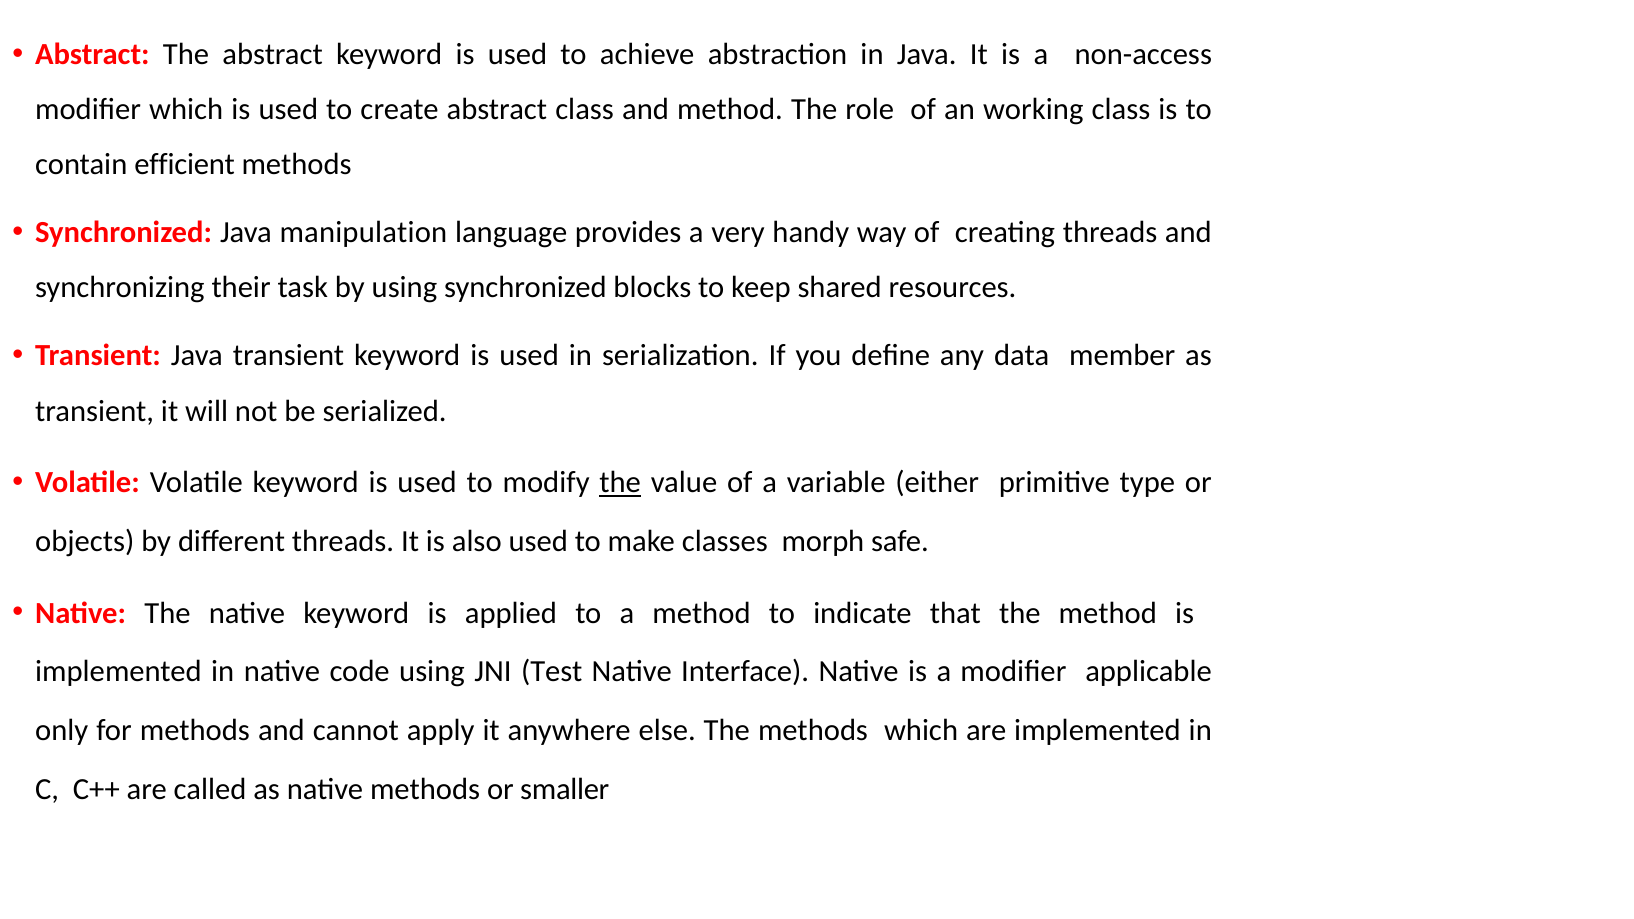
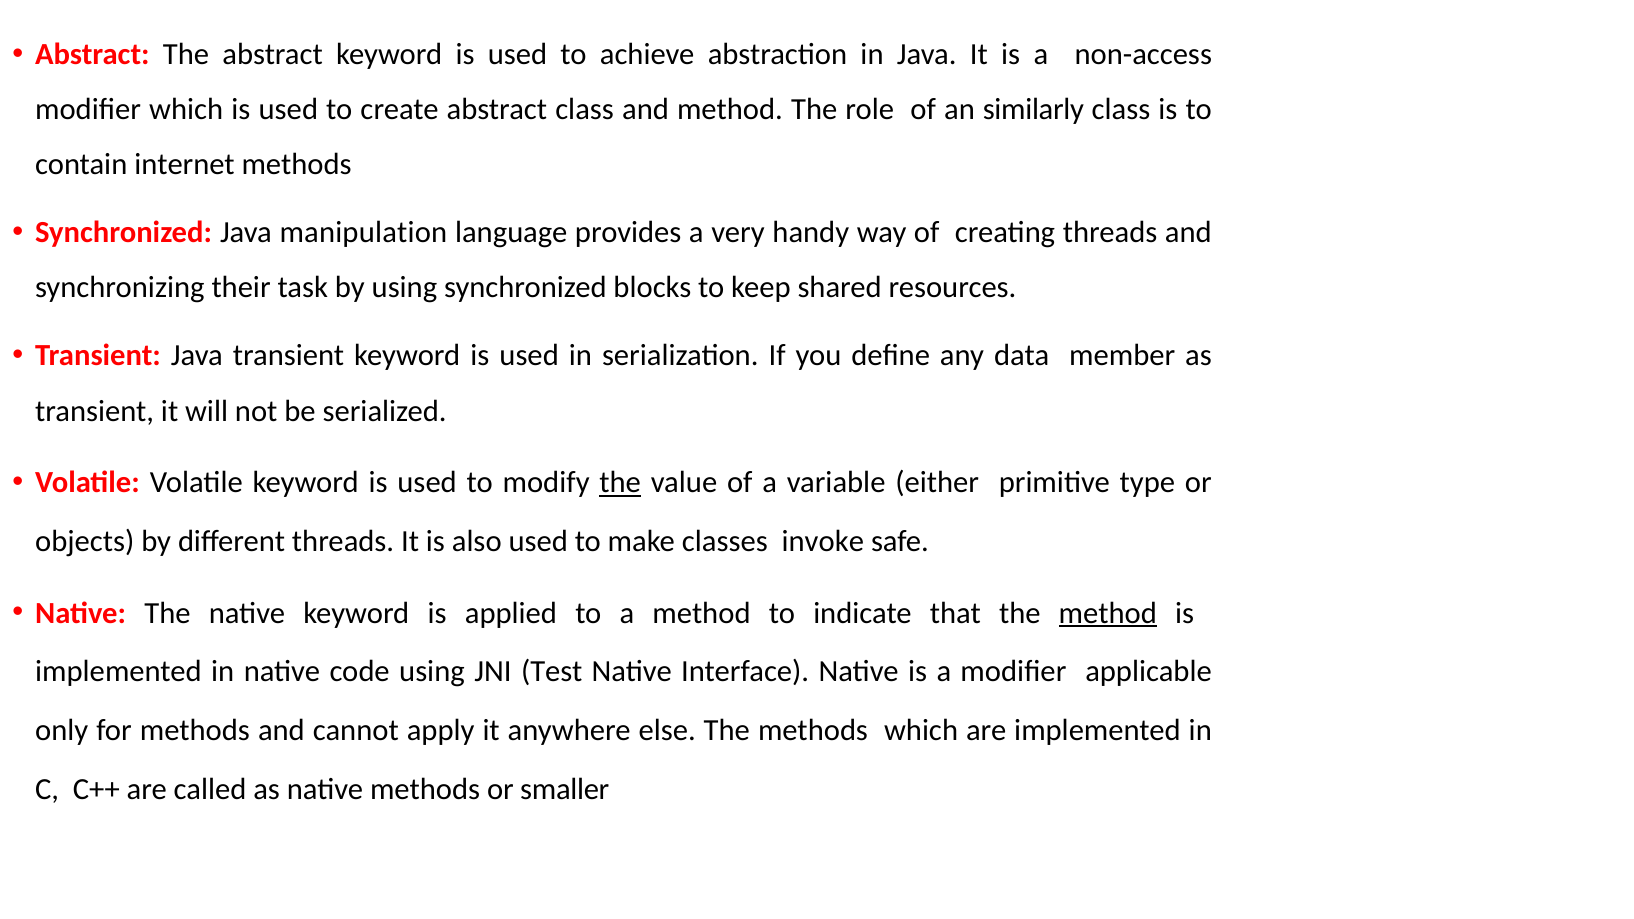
working: working -> similarly (1033, 110)
efficient: efficient -> internet (185, 165)
morph: morph -> invoke (823, 541)
method underline: none -> present (1108, 613)
